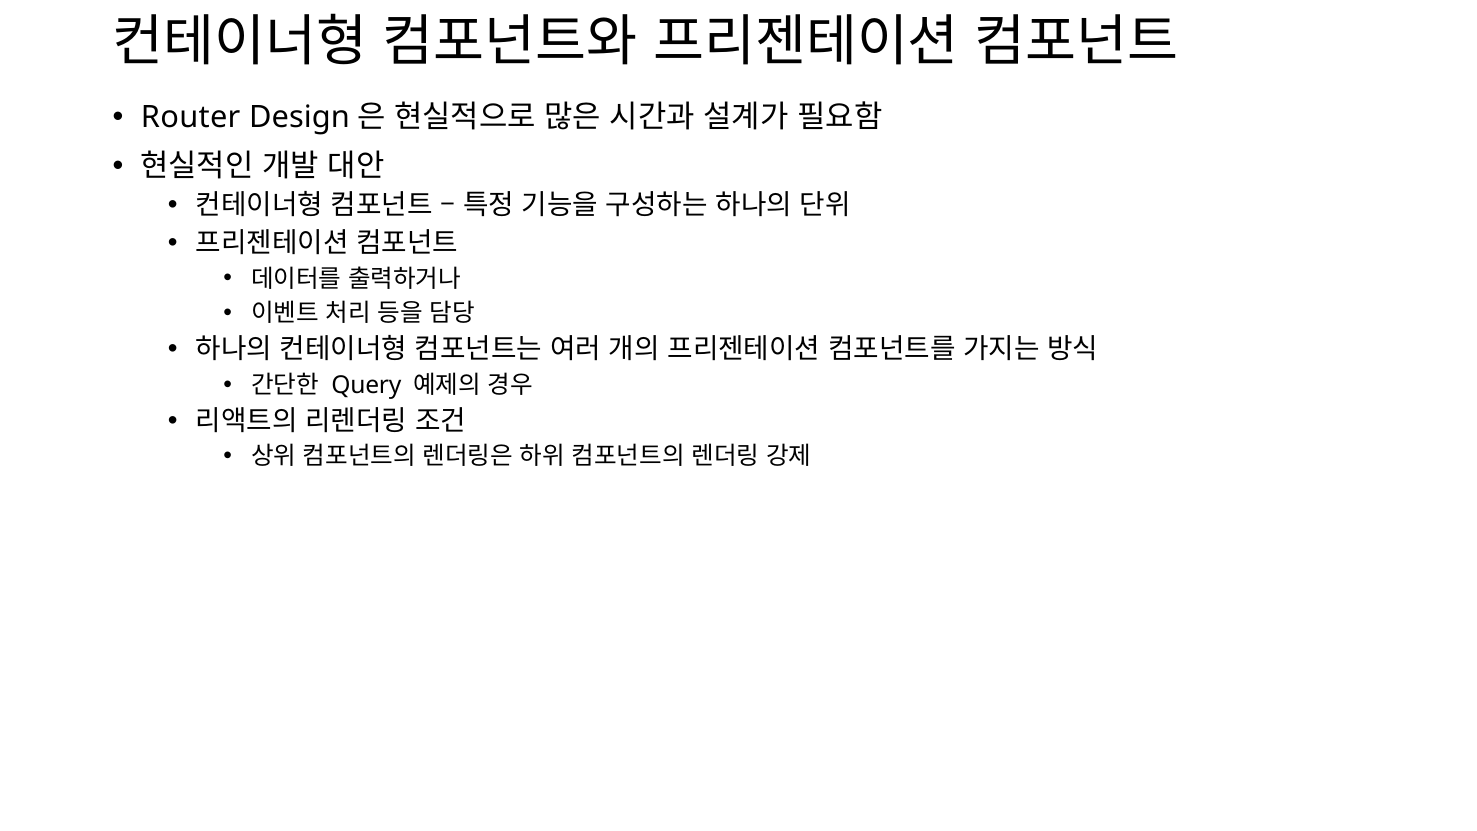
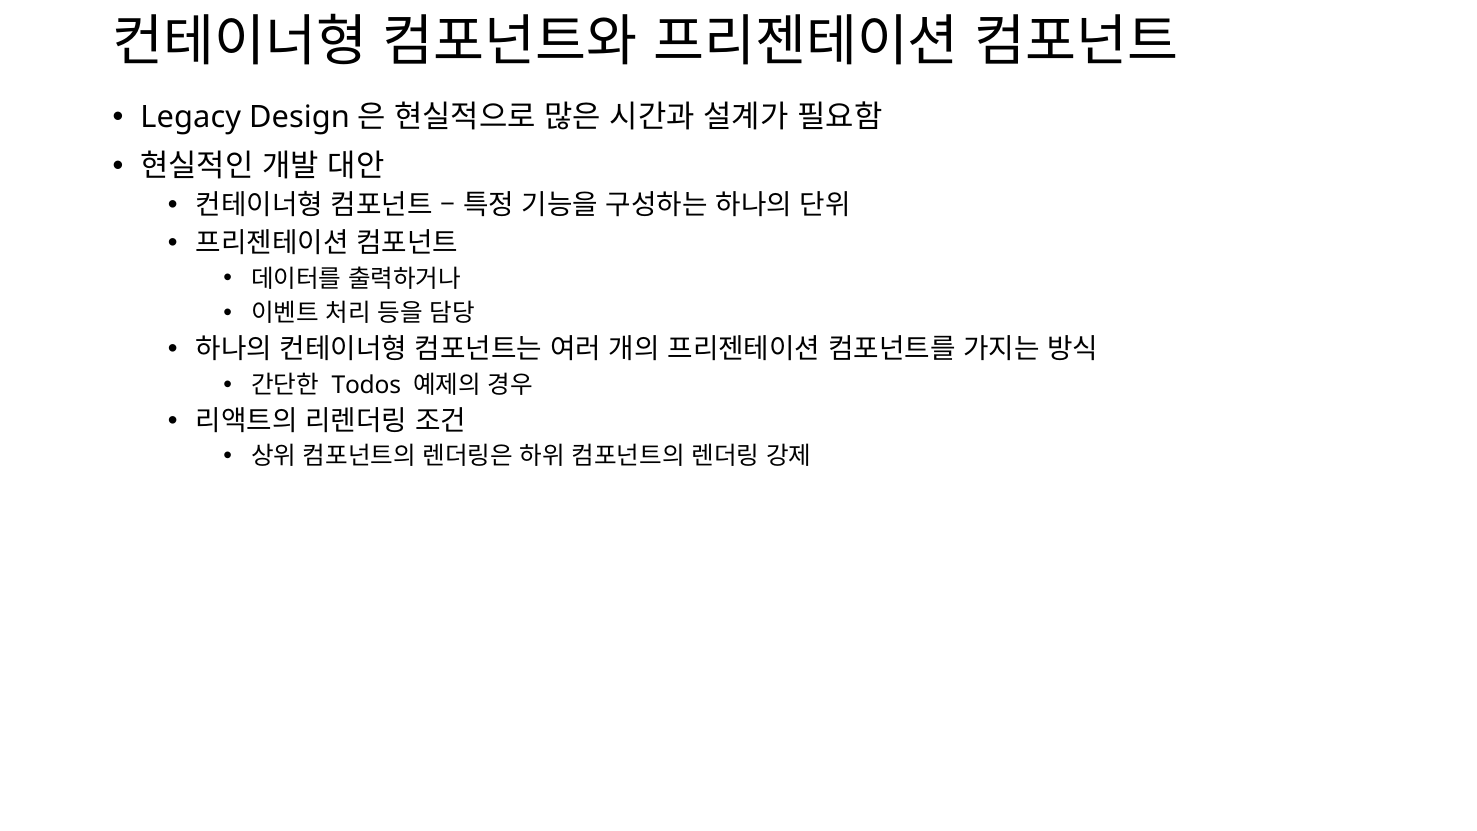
Router: Router -> Legacy (191, 117)
Query: Query -> Todos (366, 385)
